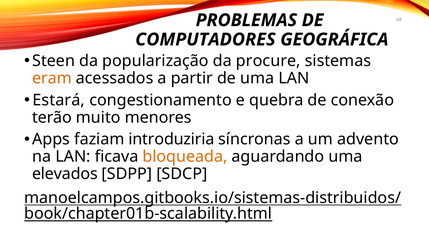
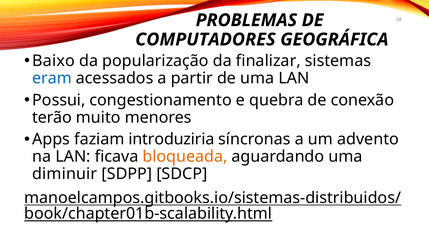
Steen: Steen -> Baixo (54, 61)
procure: procure -> finalizar (268, 61)
eram colour: orange -> blue (52, 78)
Estará: Estará -> Possui (59, 100)
elevados: elevados -> diminuir (65, 174)
